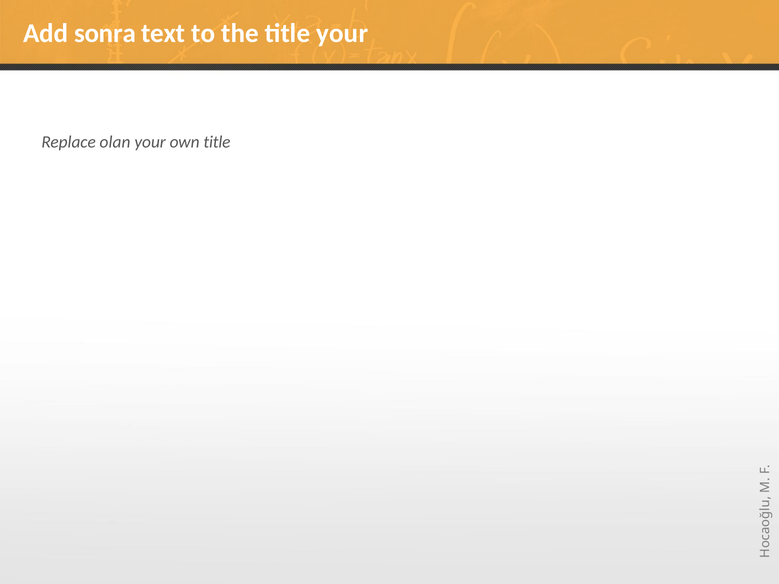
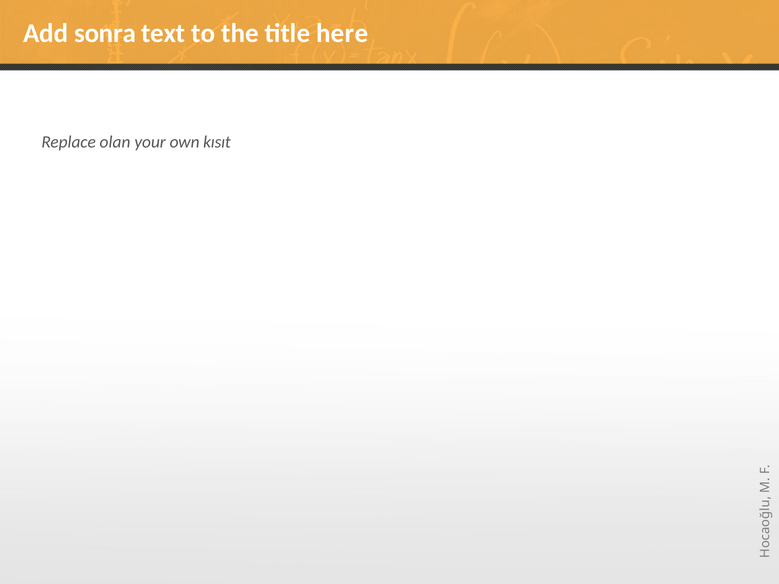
title your: your -> here (342, 33)
own title: title -> kısıt (217, 142)
